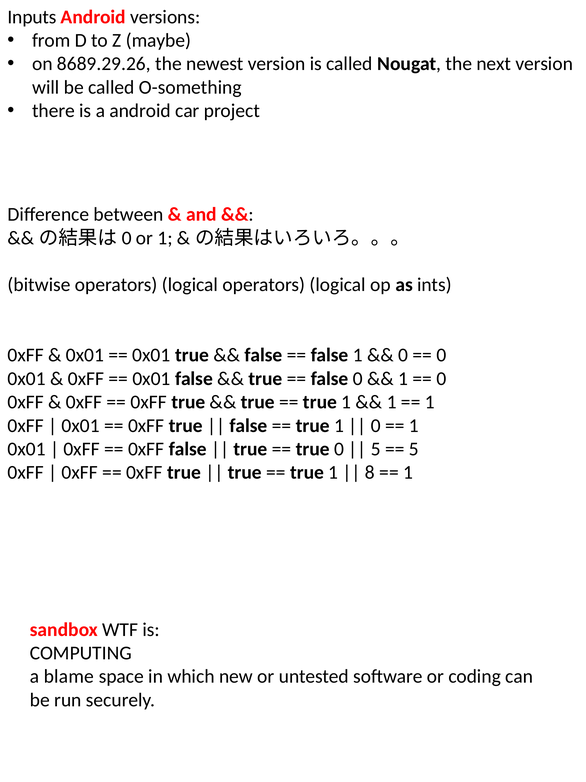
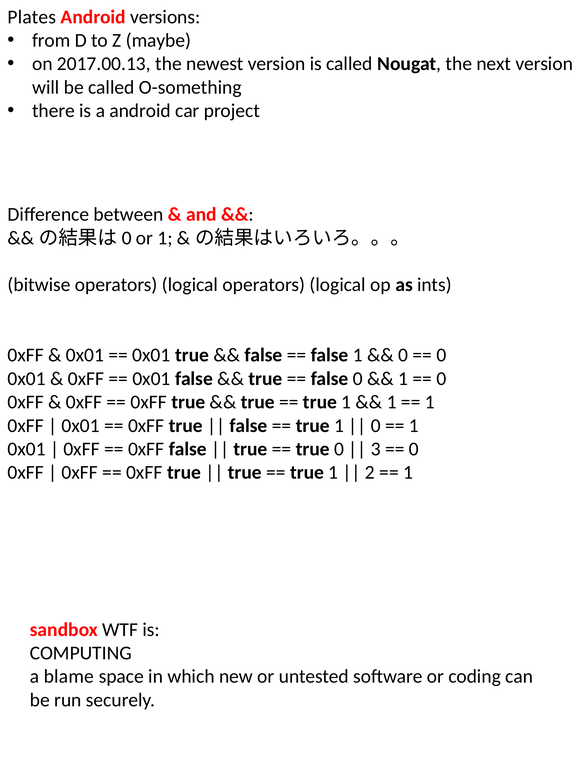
Inputs: Inputs -> Plates (32, 17)
8689.29.26: 8689.29.26 -> 2017.00.13 (104, 64)
5: 5 -> 3 (376, 449)
5: 5 -> 0 (414, 449)
8: 8 -> 2 (370, 472)
